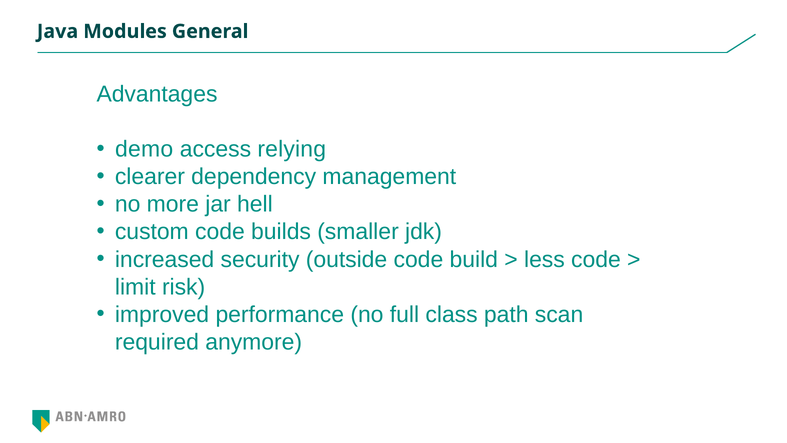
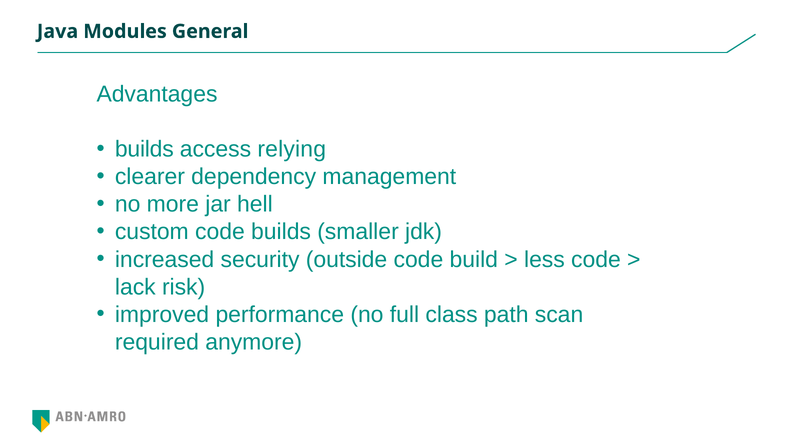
demo: demo -> builds (144, 149)
limit: limit -> lack (135, 287)
